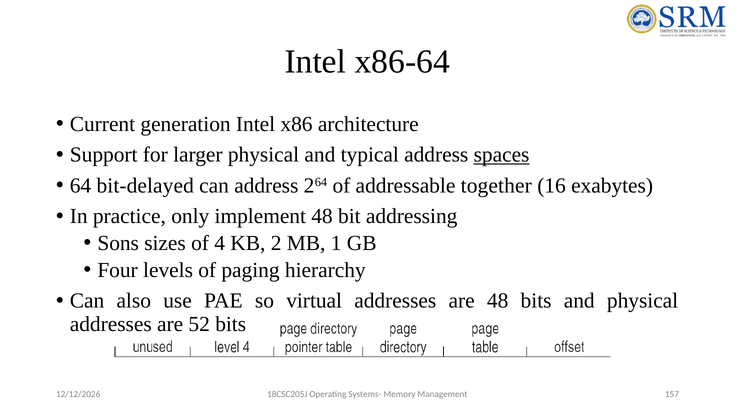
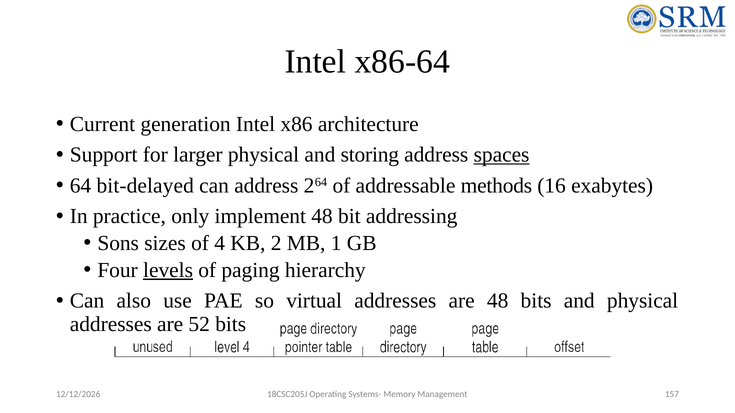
typical: typical -> storing (370, 155)
together: together -> methods (496, 186)
levels underline: none -> present (168, 270)
